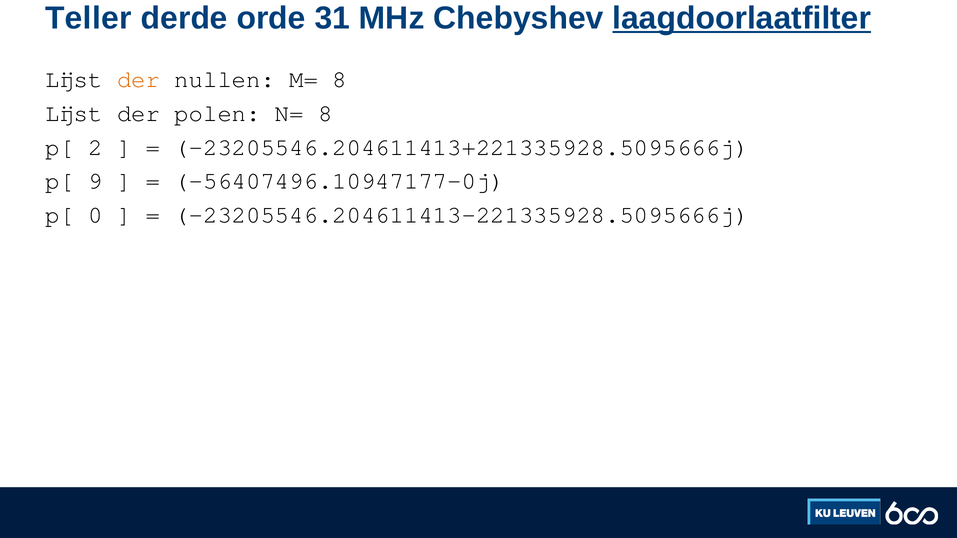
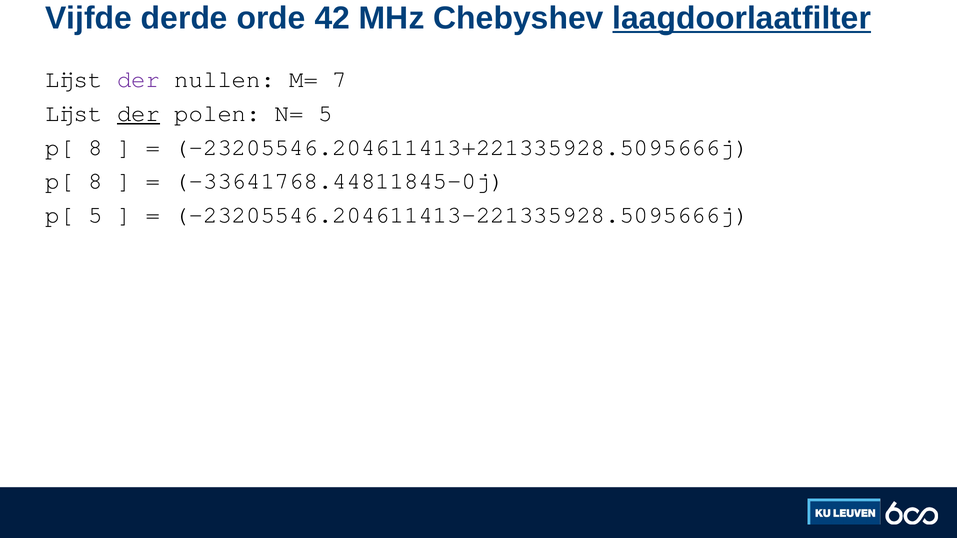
Teller: Teller -> Vijfde (89, 18)
31: 31 -> 42 (332, 18)
der colour: orange -> purple (139, 79)
M= 8: 8 -> 7 (340, 79)
der underline: none -> present (139, 113)
N= 8: 8 -> 5 (325, 113)
2: 2 -> 8 (95, 147)
9: 9 -> 8 (95, 181)
-56407496.10947177-0j: -56407496.10947177-0j -> -33641768.44811845-0j (340, 181)
p[ 0: 0 -> 5 (95, 215)
